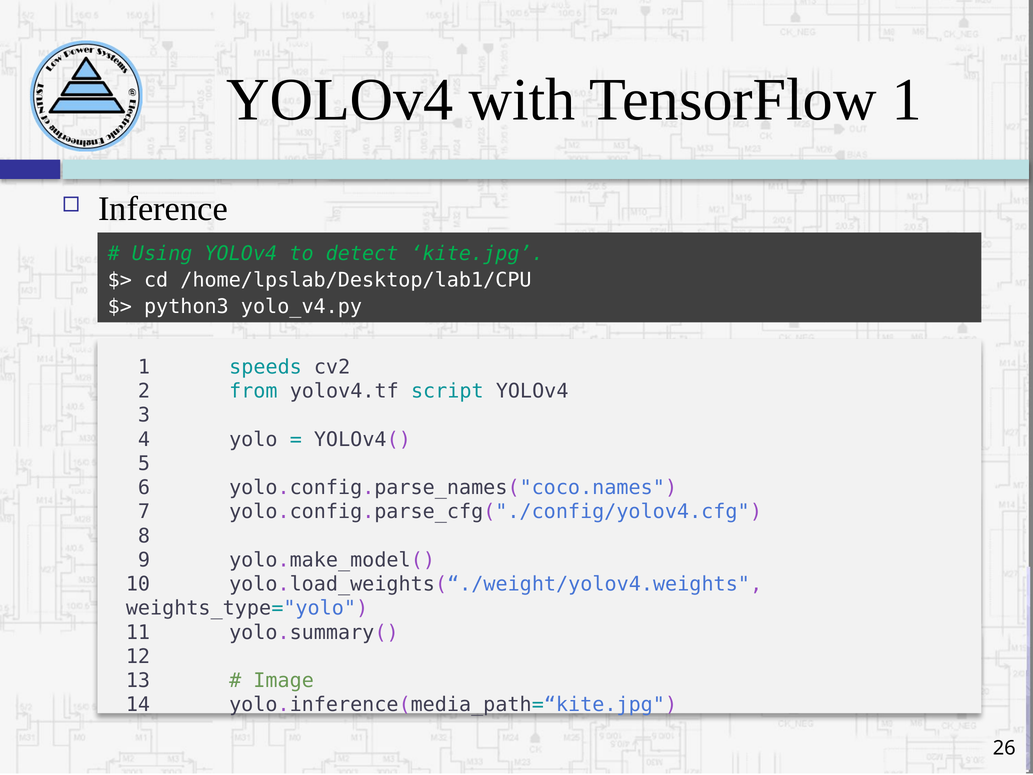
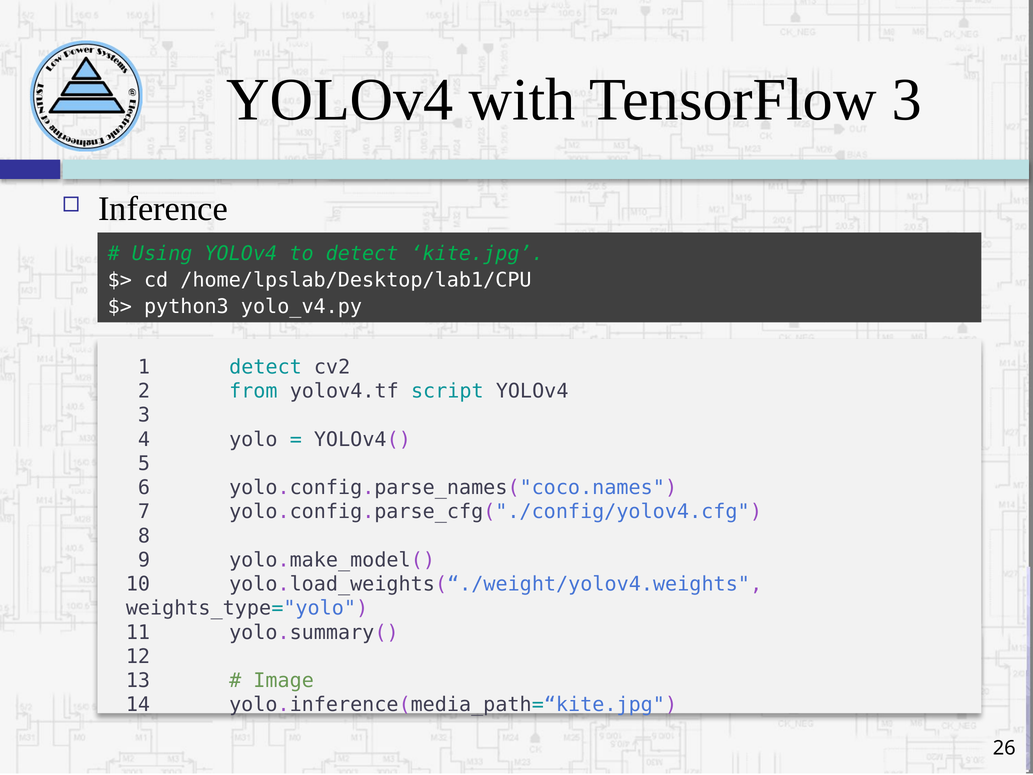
TensorFlow 1: 1 -> 3 (907, 100)
1 speeds: speeds -> detect (266, 367)
